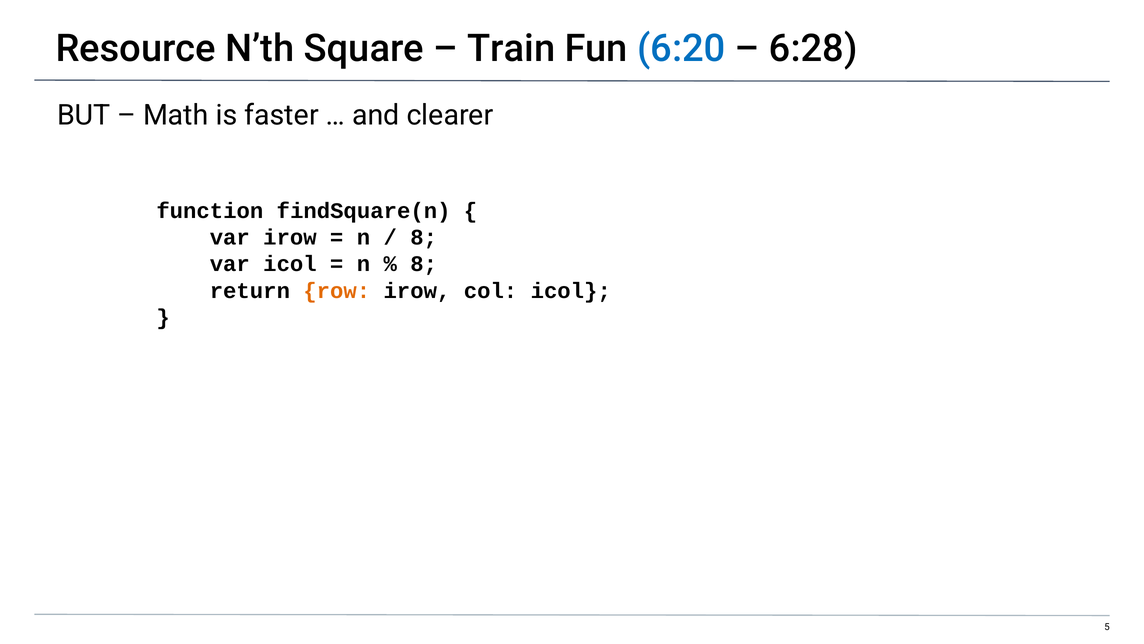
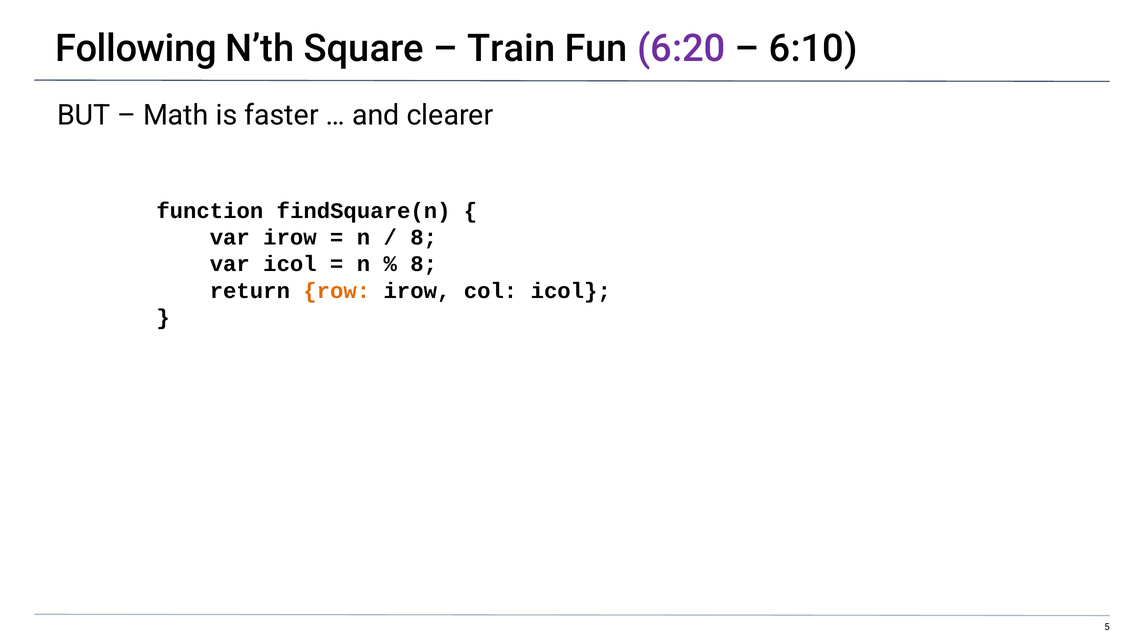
Resource: Resource -> Following (136, 48)
6:20 colour: blue -> purple (681, 48)
6:28: 6:28 -> 6:10 (813, 48)
